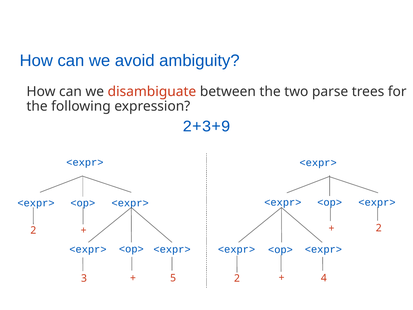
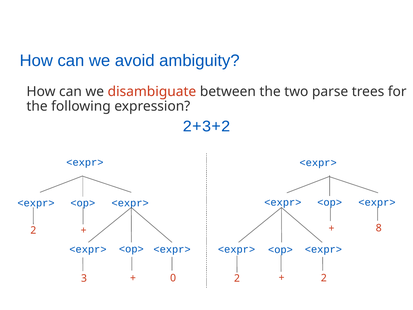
2+3+9: 2+3+9 -> 2+3+2 (206, 126)
2: 2 -> 8 (379, 228)
5: 5 -> 0 (173, 278)
2 4: 4 -> 2 (324, 278)
